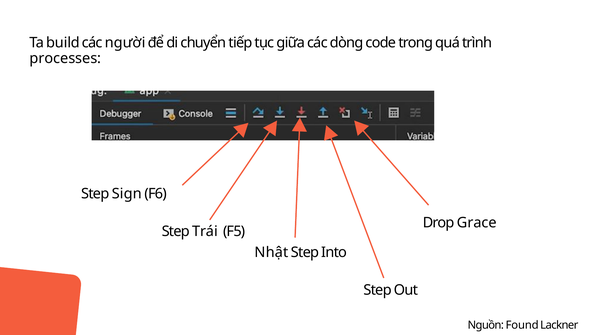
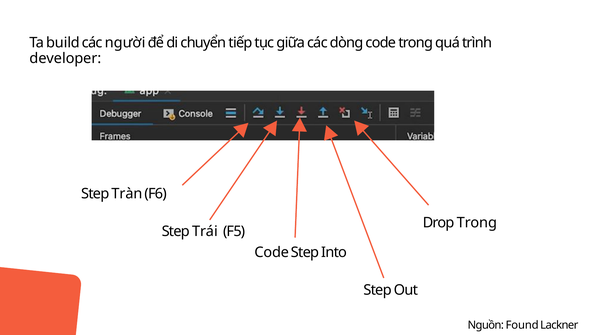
processes: processes -> developer (65, 58)
Sign: Sign -> Tràn (127, 193)
Drop Grace: Grace -> Trong (477, 222)
Nhật: Nhật -> Code (272, 252)
